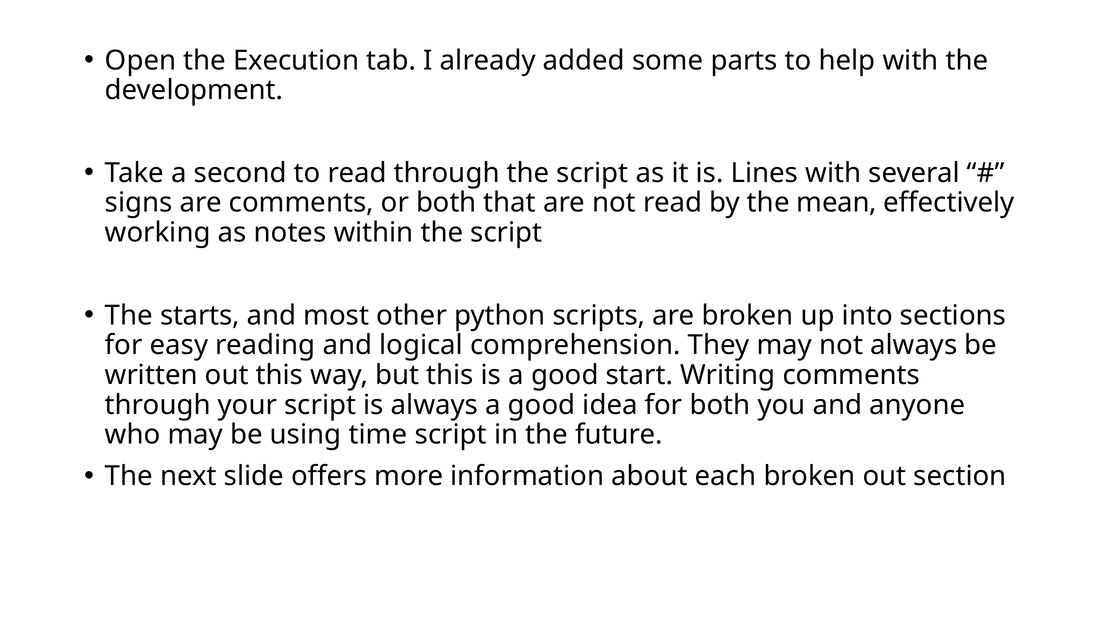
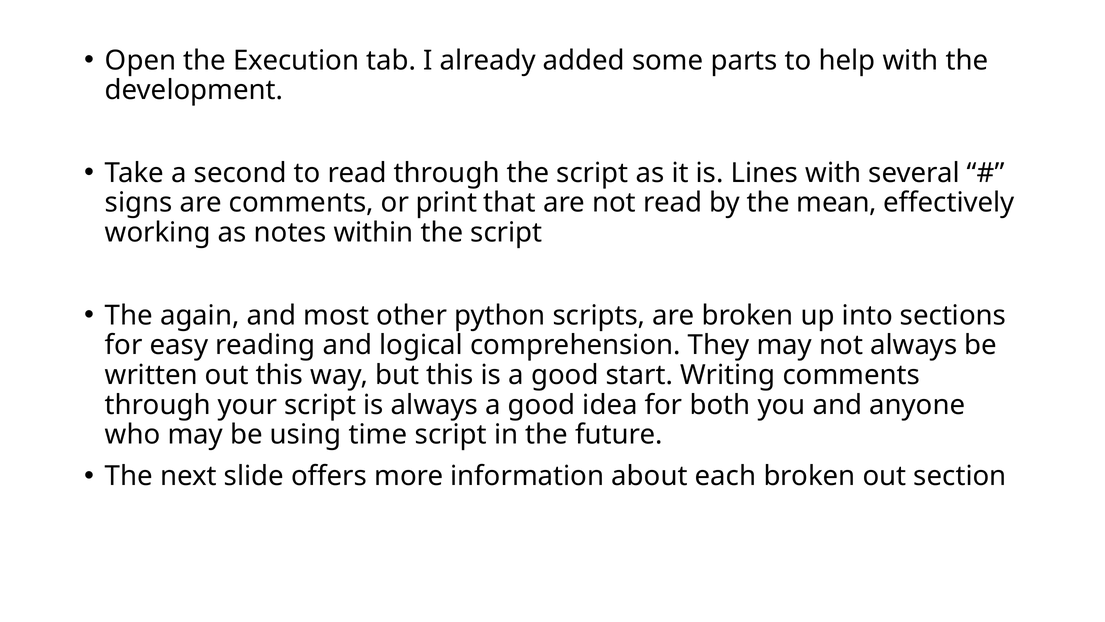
or both: both -> print (446, 203)
starts: starts -> again (200, 315)
